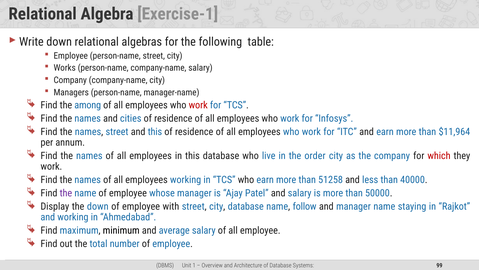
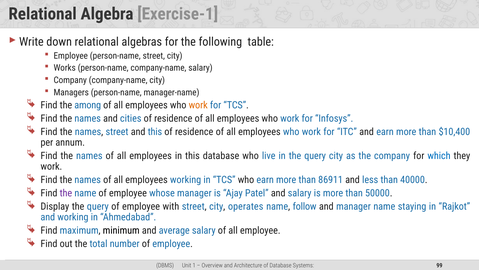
work colour: red -> orange (198, 105)
$11,964: $11,964 -> $10,400 (454, 131)
in the order: order -> query (315, 155)
which colour: red -> blue (439, 155)
51258: 51258 -> 86911 (331, 180)
Display the down: down -> query (98, 206)
city database: database -> operates (246, 206)
